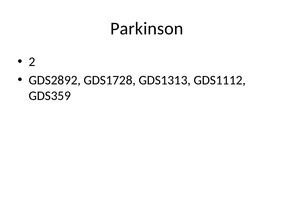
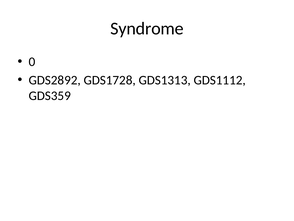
Parkinson: Parkinson -> Syndrome (147, 28)
2: 2 -> 0 (32, 62)
